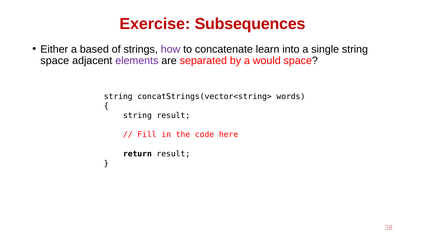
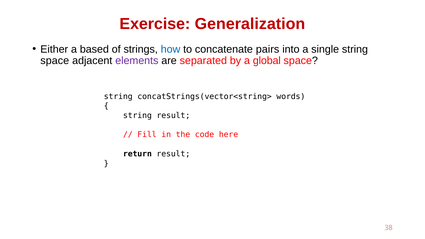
Subsequences: Subsequences -> Generalization (250, 24)
how colour: purple -> blue (171, 49)
learn: learn -> pairs (268, 49)
would: would -> global (267, 61)
